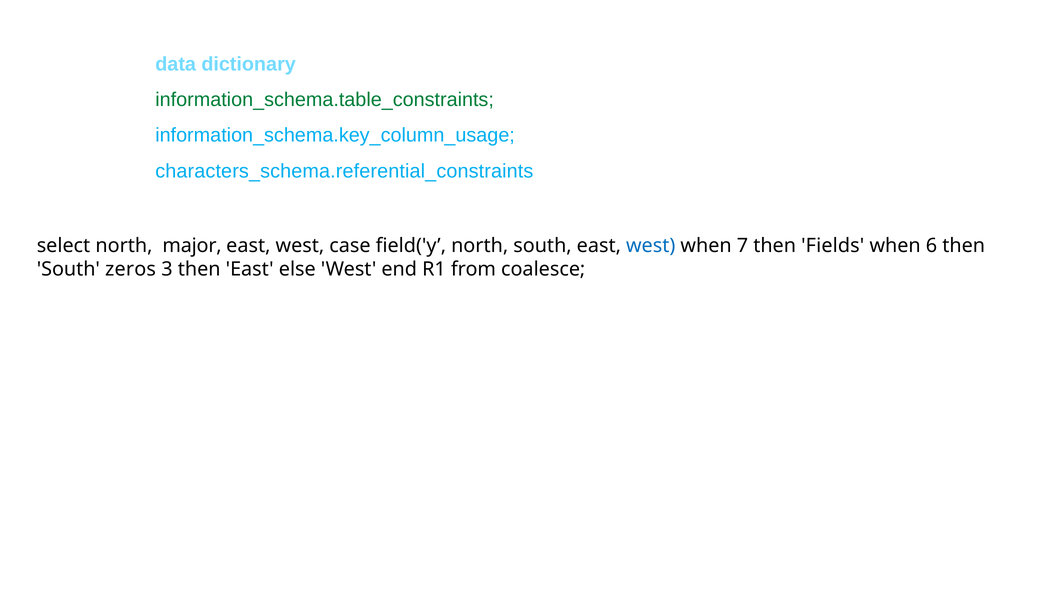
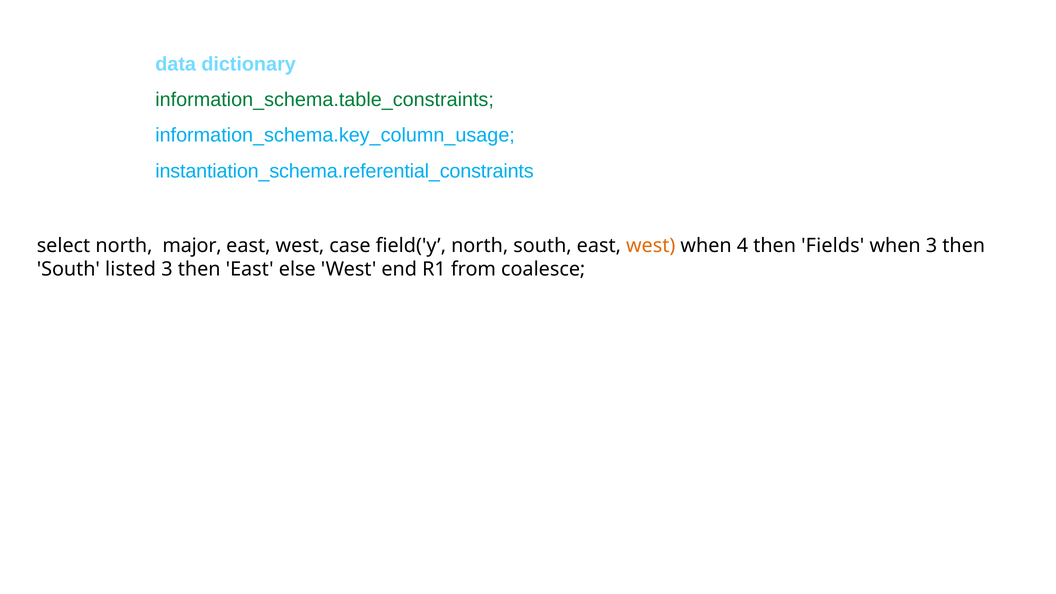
characters_schema.referential_constraints: characters_schema.referential_constraints -> instantiation_schema.referential_constraints (344, 171)
west colour: blue -> orange (651, 246)
7: 7 -> 4 (742, 246)
when 6: 6 -> 3 (931, 246)
zeros: zeros -> listed (130, 269)
